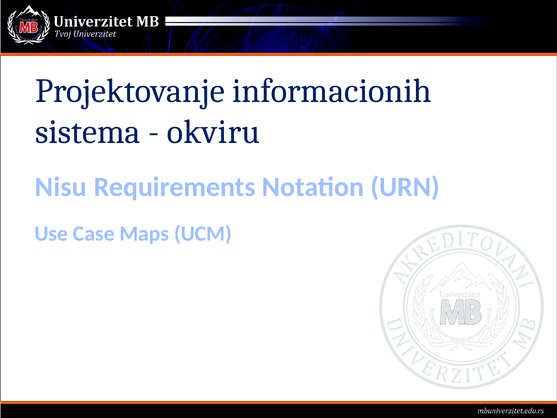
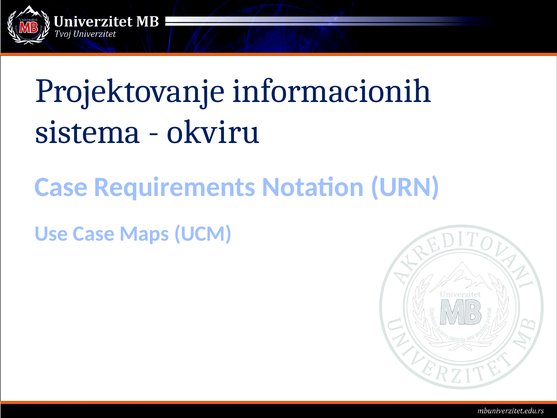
Nisu: Nisu -> Case (61, 187)
